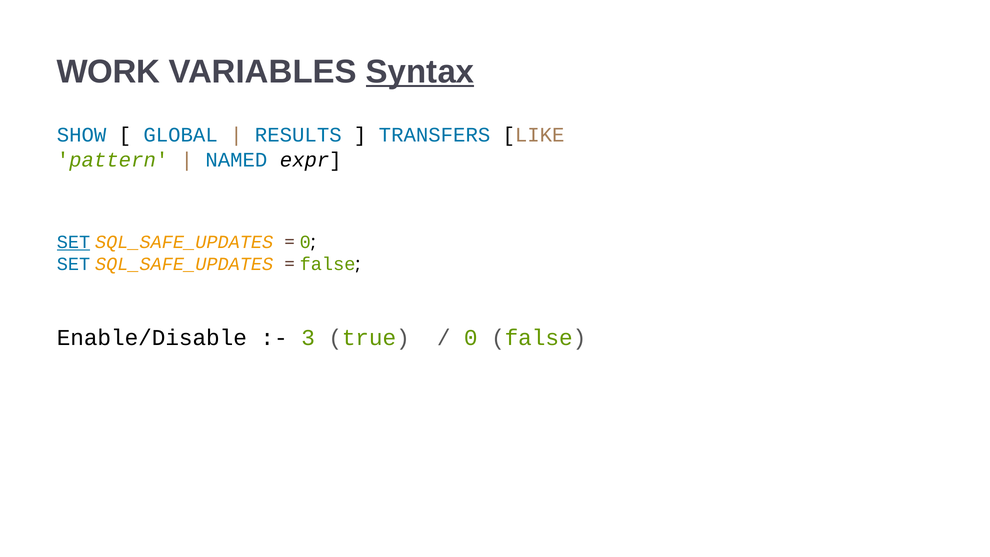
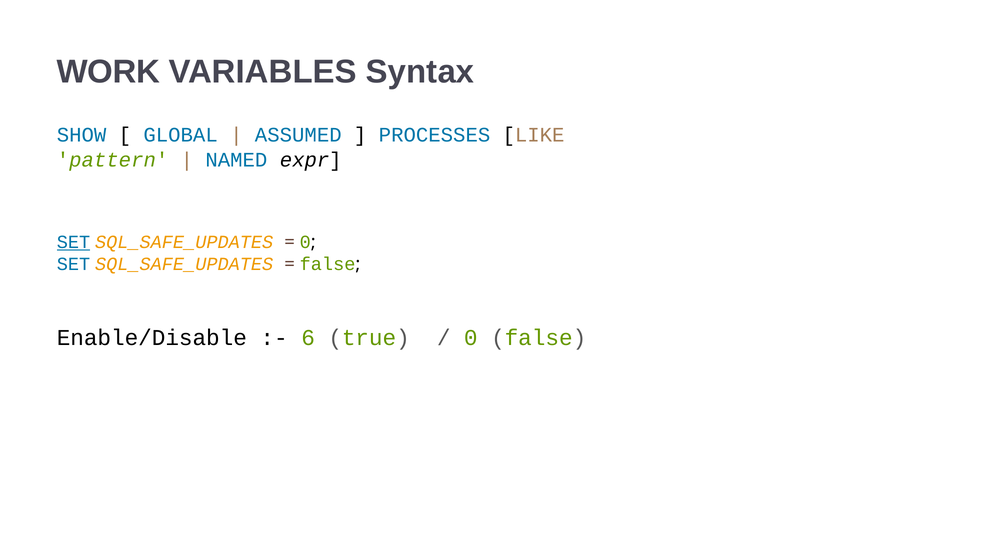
Syntax underline: present -> none (420, 72)
RESULTS: RESULTS -> ASSUMED (298, 135)
TRANSFERS: TRANSFERS -> PROCESSES (435, 135)
3: 3 -> 6 (308, 338)
